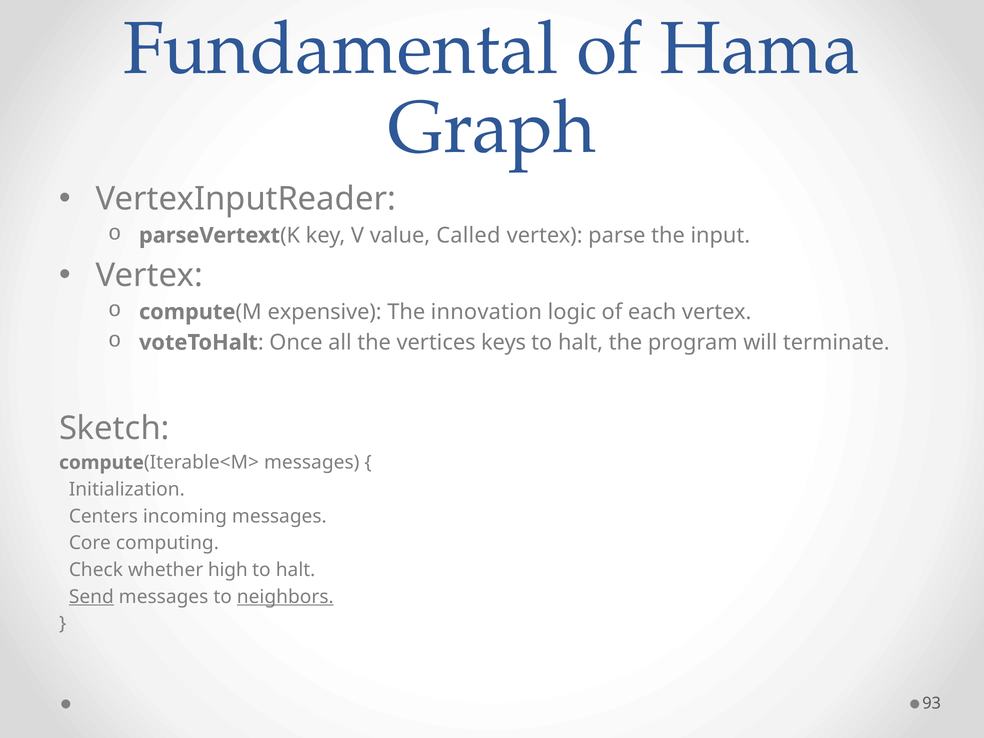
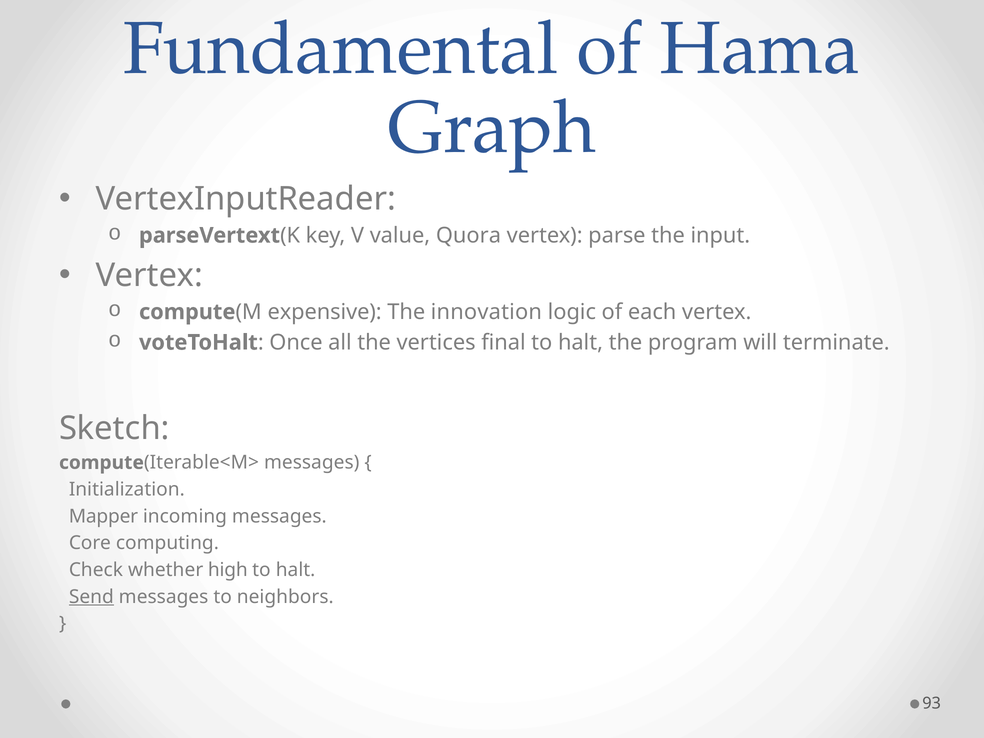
Called: Called -> Quora (468, 235)
keys: keys -> final (503, 342)
Centers: Centers -> Mapper (103, 516)
neighbors underline: present -> none (285, 597)
